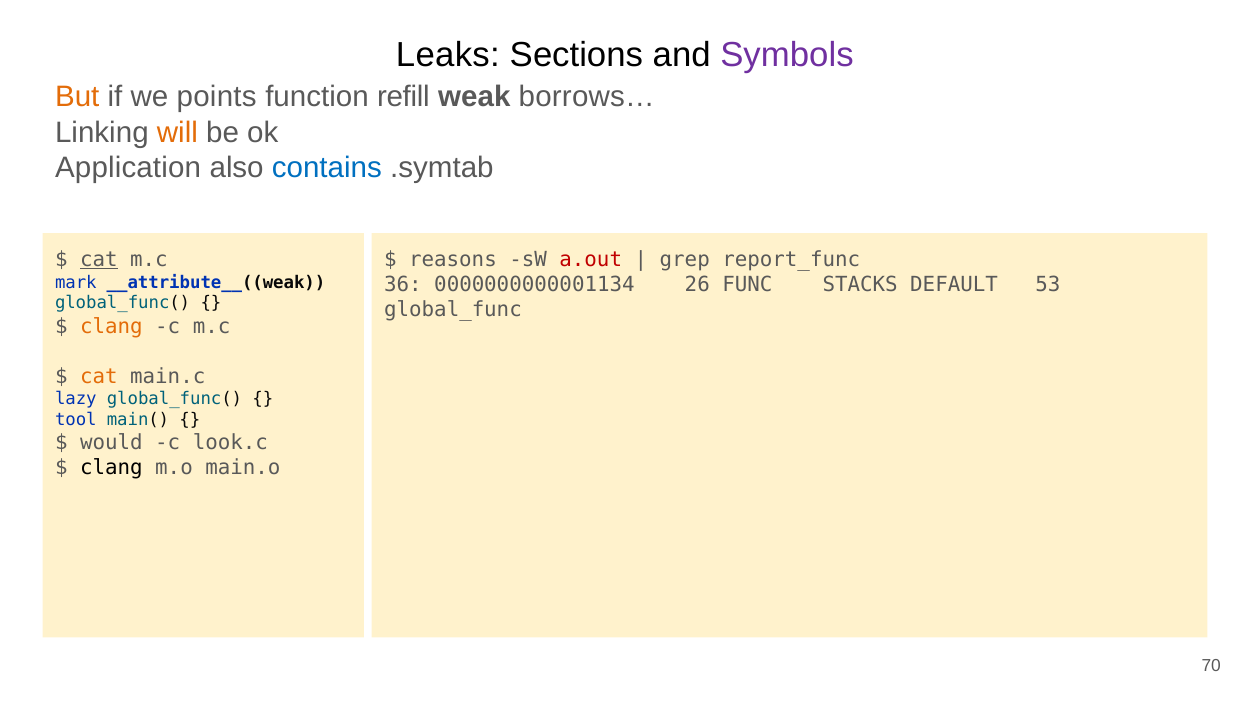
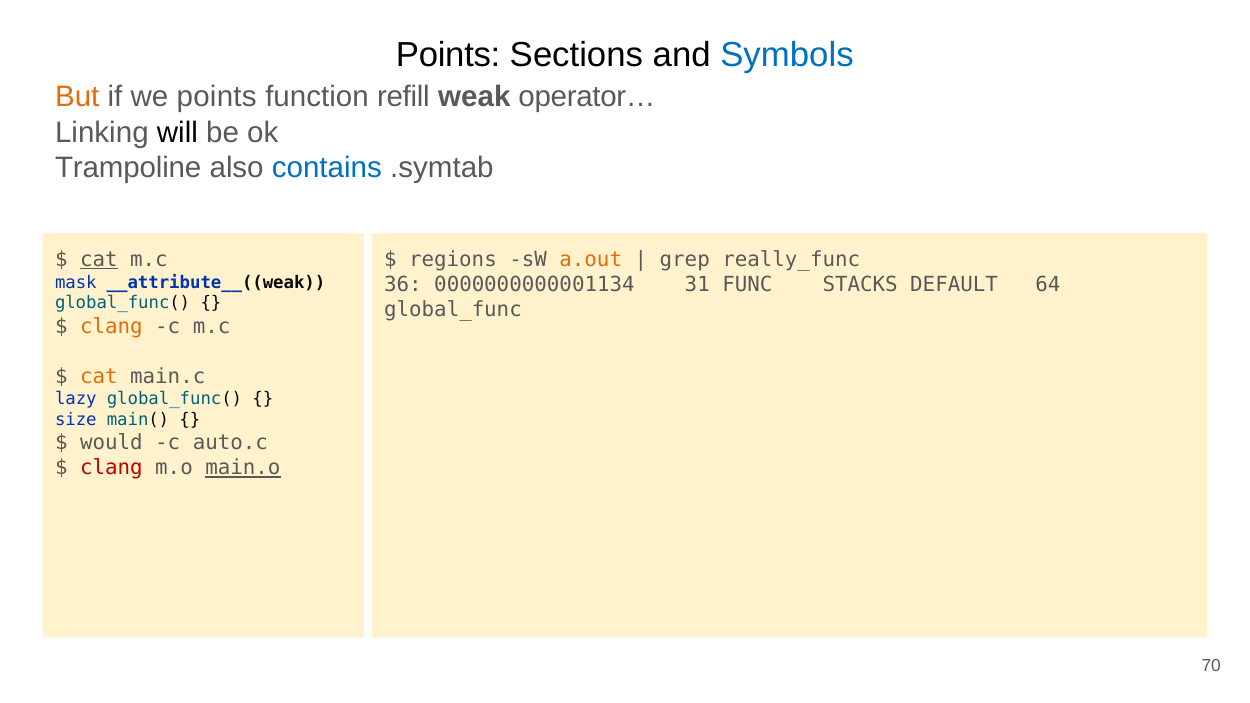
Leaks: Leaks -> Points (448, 55)
Symbols colour: purple -> blue (787, 55)
borrows…: borrows… -> operator… (587, 97)
will colour: orange -> black (177, 133)
Application: Application -> Trampoline (128, 168)
reasons: reasons -> regions (453, 260)
a.out colour: red -> orange (591, 260)
report_func: report_func -> really_func (791, 260)
mark: mark -> mask (76, 282)
26: 26 -> 31 (697, 285)
53: 53 -> 64 (1048, 285)
tool: tool -> size (76, 420)
look.c: look.c -> auto.c (230, 443)
clang colour: black -> red (111, 468)
main.o underline: none -> present (243, 468)
